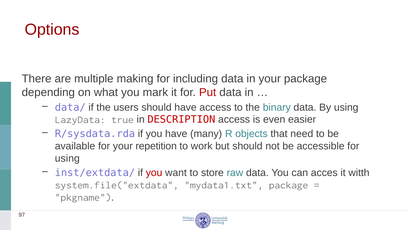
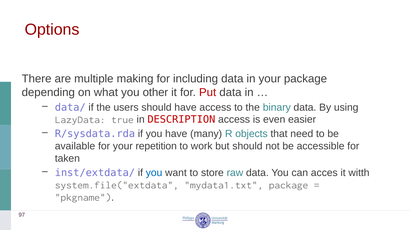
mark: mark -> other (155, 93)
using: using -> taken (67, 159)
you colour: red -> blue (154, 173)
